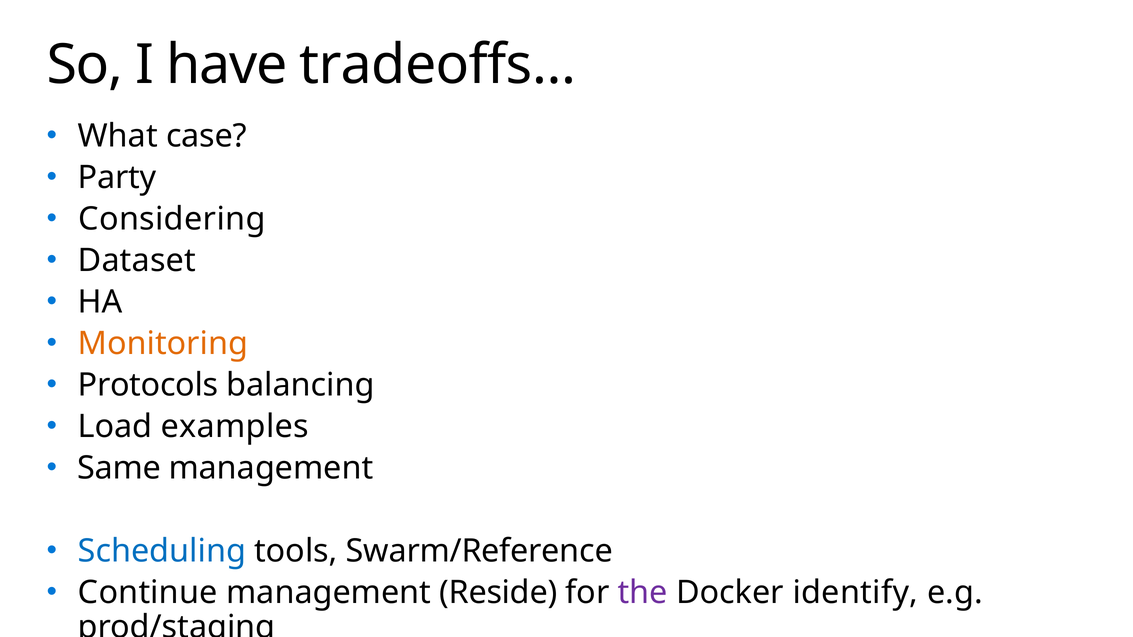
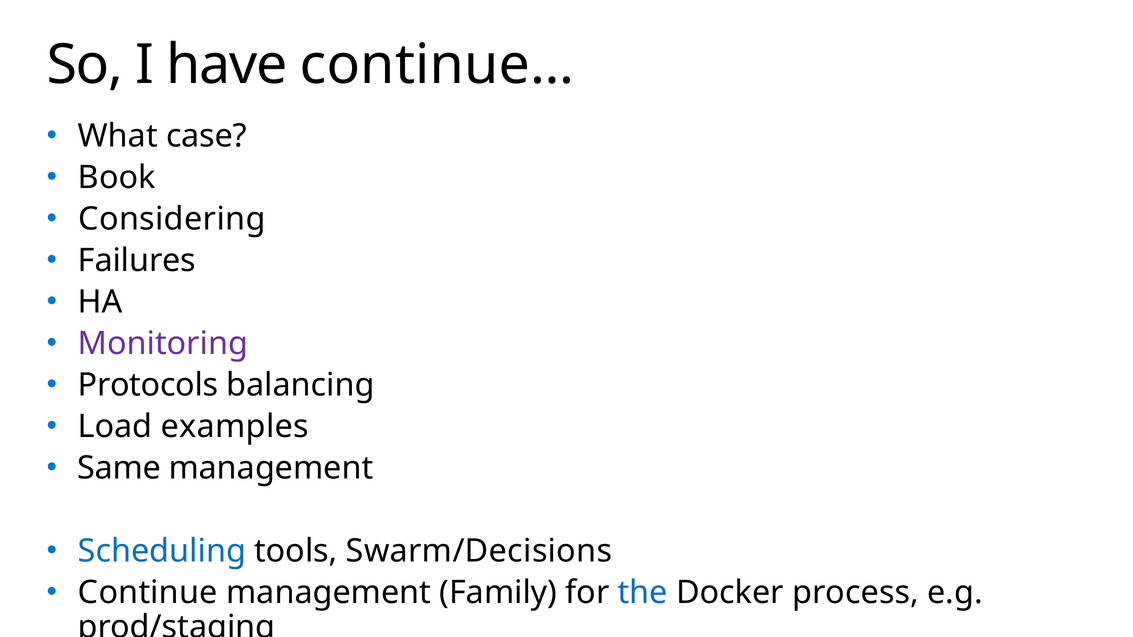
tradeoffs…: tradeoffs… -> continue… (437, 65)
Party: Party -> Book (117, 178)
Dataset: Dataset -> Failures (137, 261)
Monitoring colour: orange -> purple (163, 344)
Swarm/Reference: Swarm/Reference -> Swarm/Decisions (479, 551)
Reside: Reside -> Family (498, 593)
the colour: purple -> blue (643, 593)
identify: identify -> process (855, 593)
